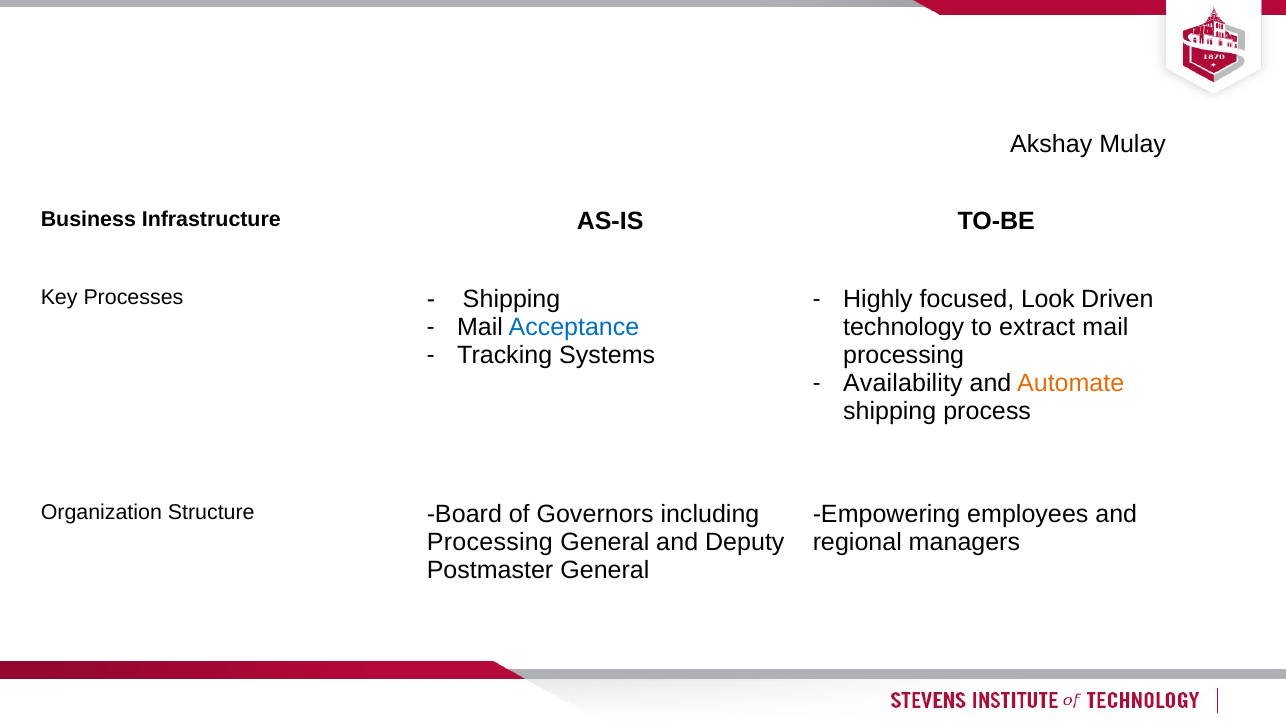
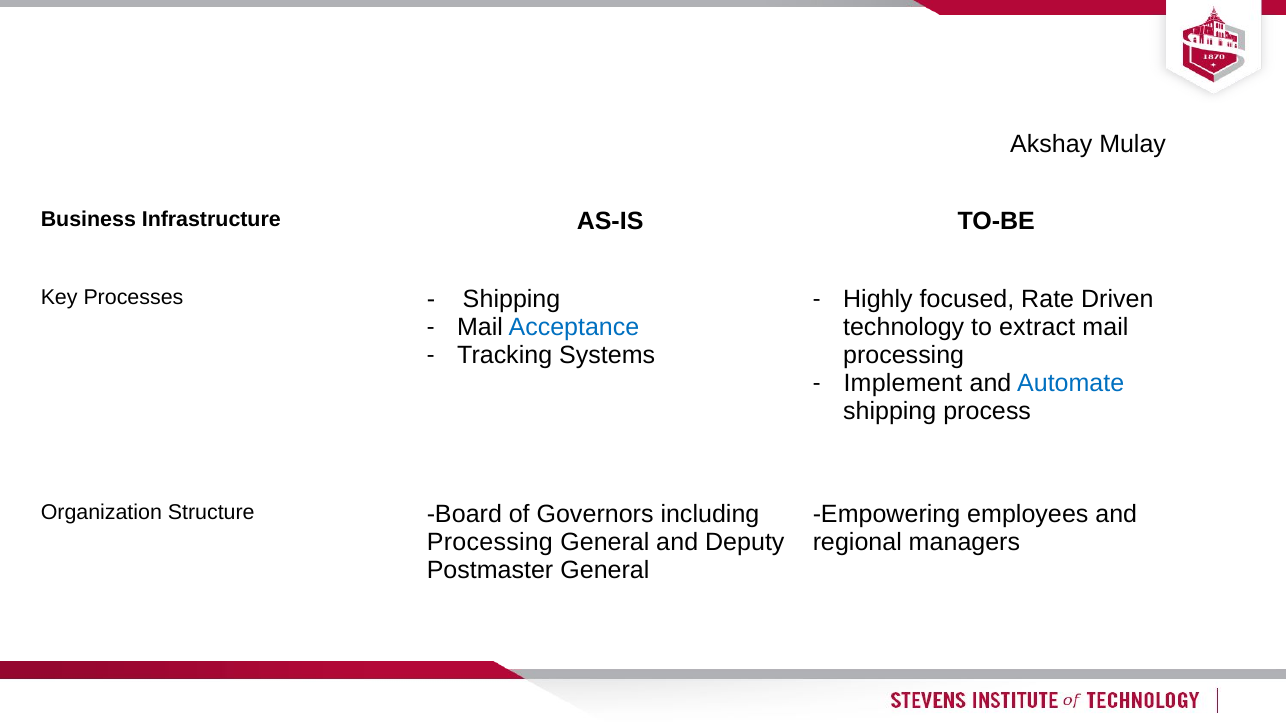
Look: Look -> Rate (1048, 299)
Availability: Availability -> Implement (903, 384)
Automate colour: orange -> blue (1071, 384)
